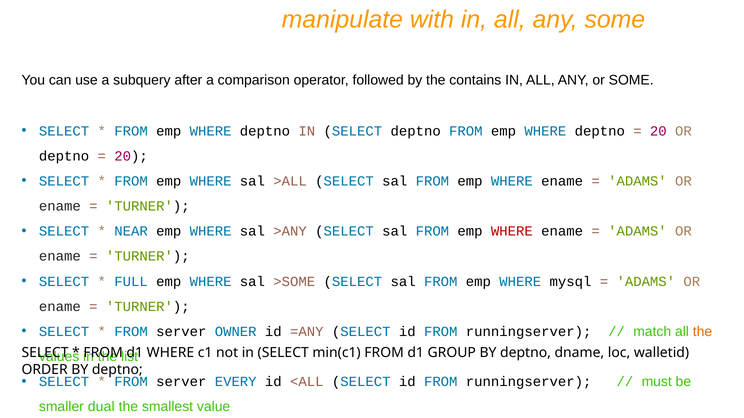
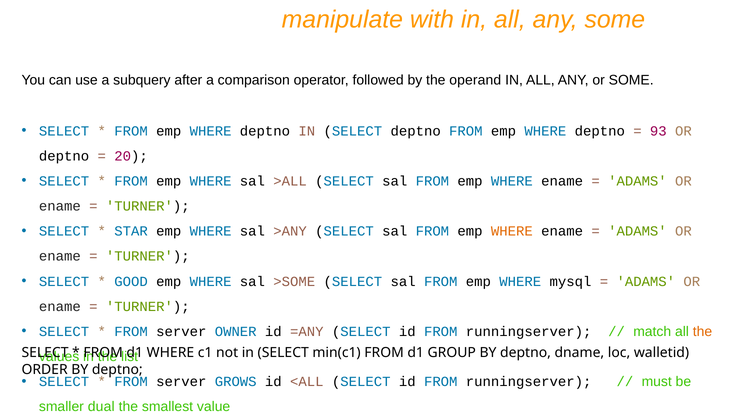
contains: contains -> operand (475, 80)
20: 20 -> 93 (658, 131)
NEAR: NEAR -> STAR (131, 232)
WHERE colour: red -> orange (512, 232)
FULL: FULL -> GOOD (131, 282)
EVERY: EVERY -> GROWS (236, 382)
